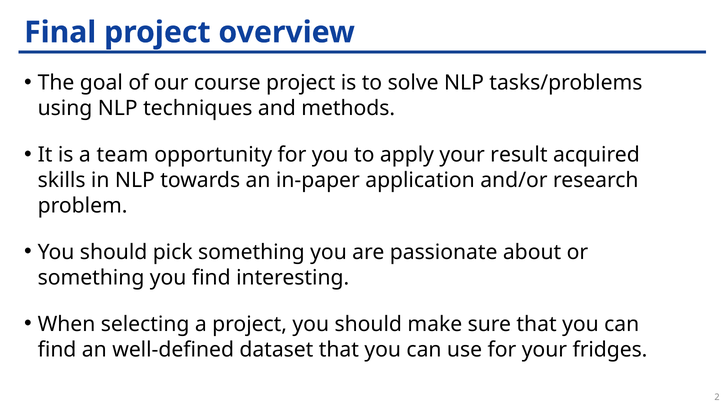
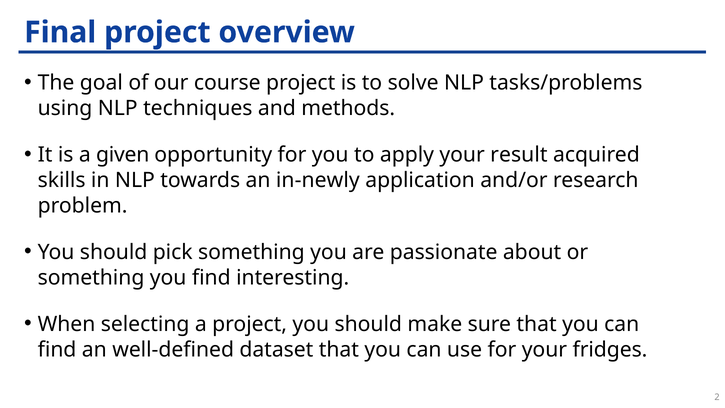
team: team -> given (123, 155)
in-paper: in-paper -> in-newly (318, 180)
